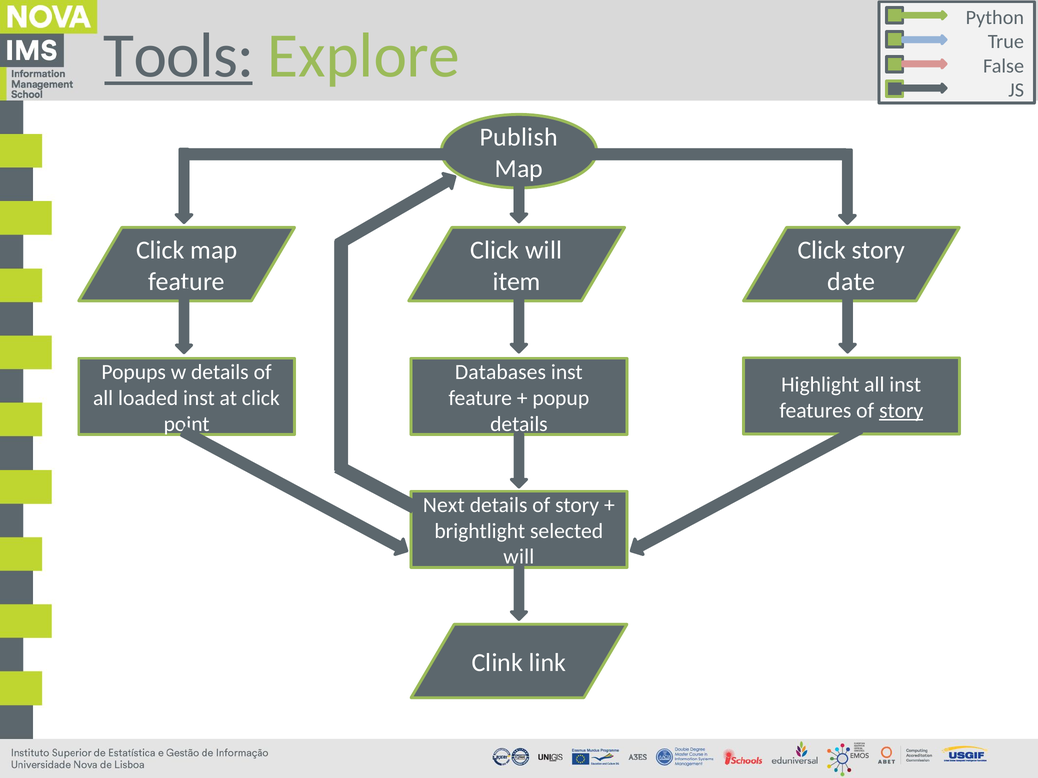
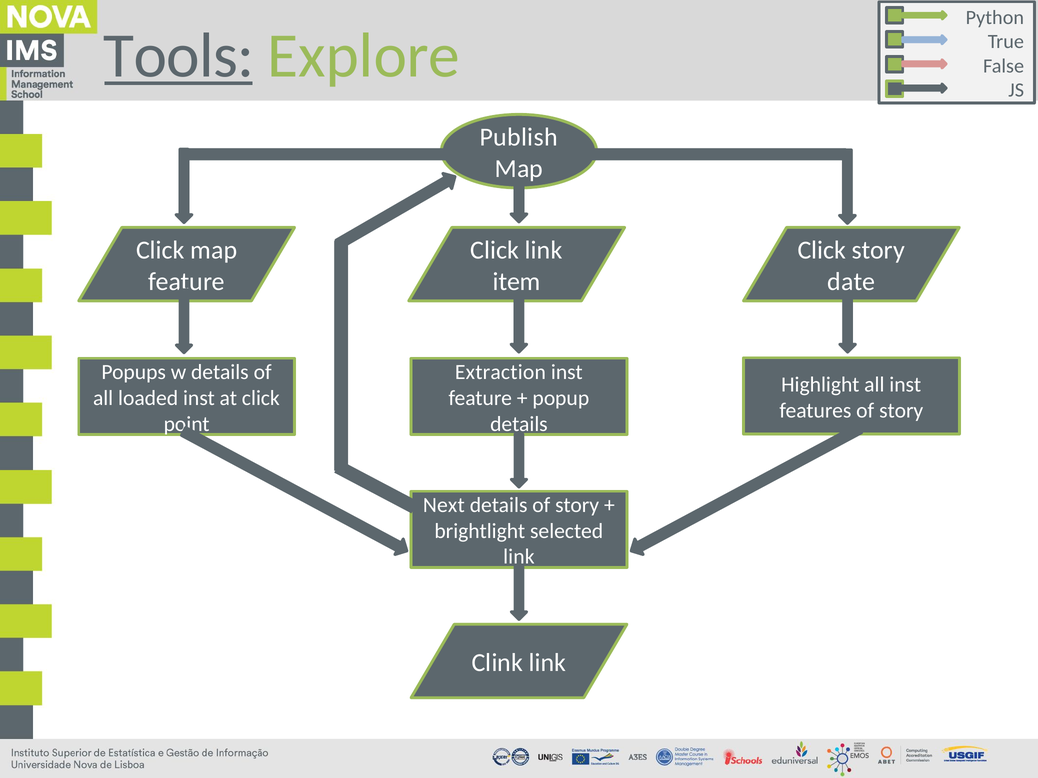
Click will: will -> link (544, 251)
Databases: Databases -> Extraction (500, 372)
story underline: present -> none (901, 411)
will: will -> link (519, 557)
